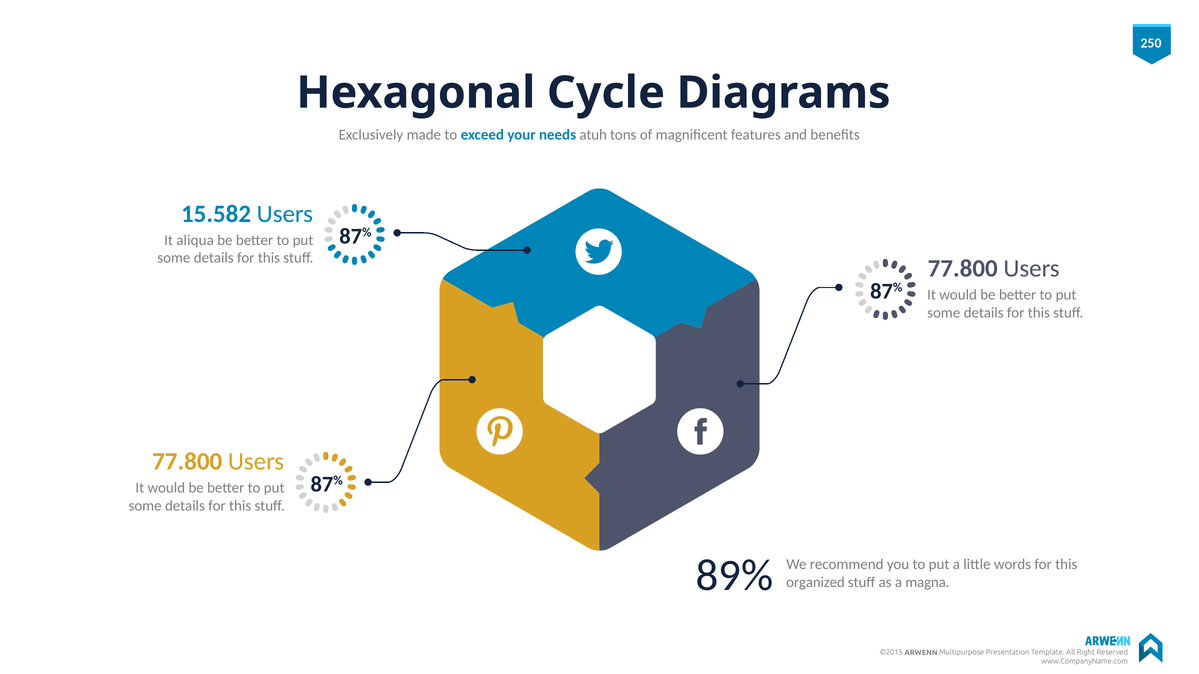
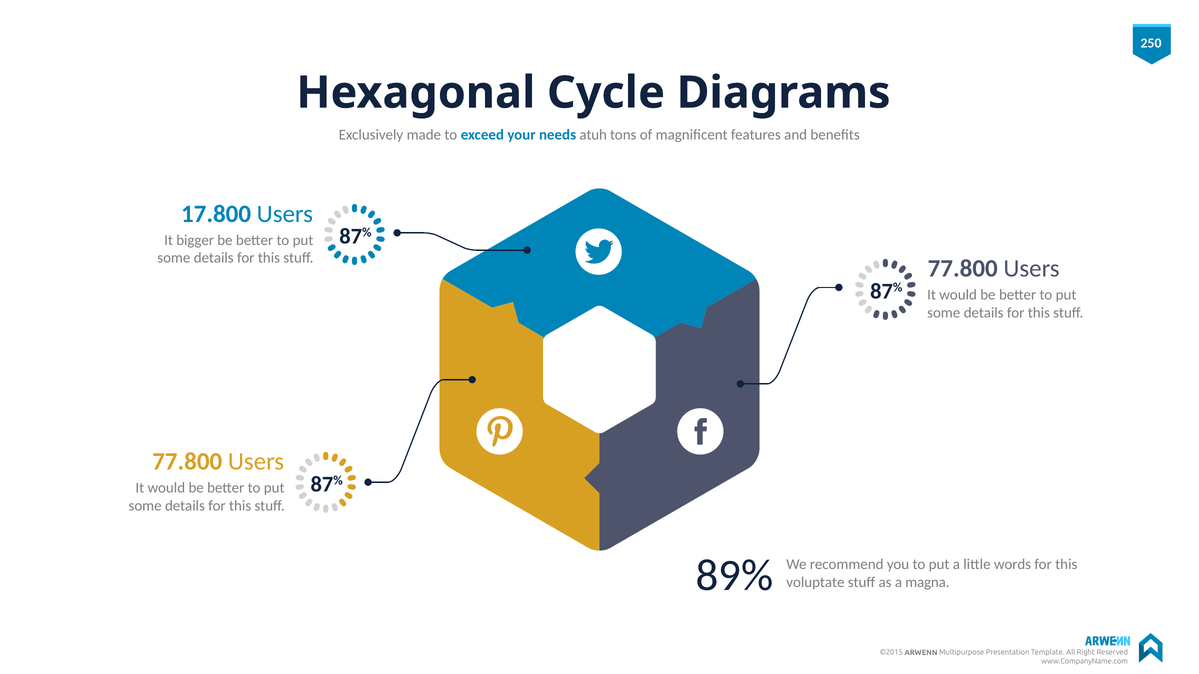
15.582: 15.582 -> 17.800 (216, 214)
aliqua: aliqua -> bigger (195, 240)
organized: organized -> voluptate (815, 583)
